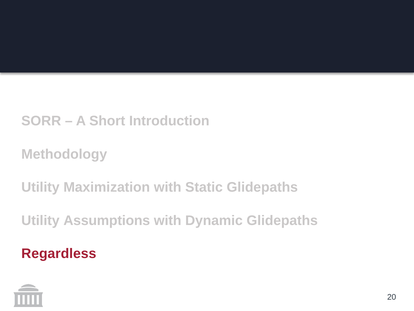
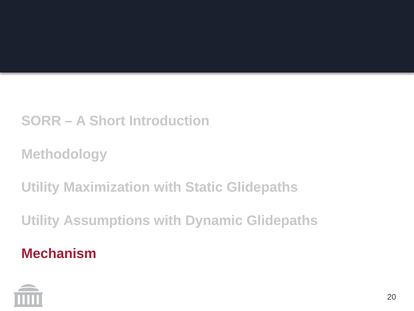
Regardless: Regardless -> Mechanism (59, 253)
